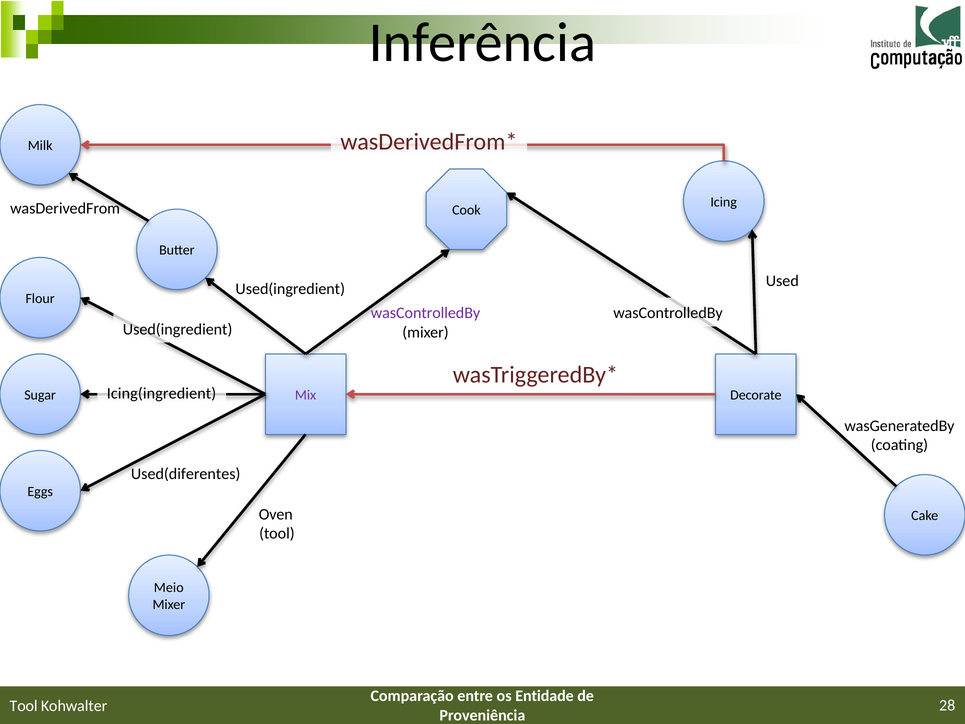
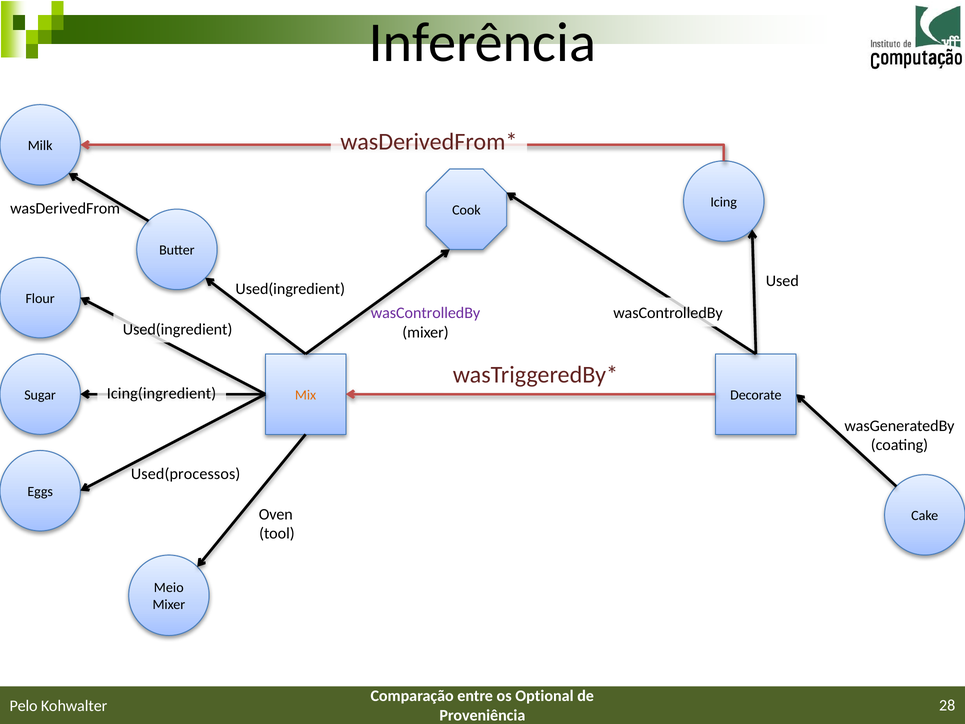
Mix colour: purple -> orange (306, 395)
Used(diferentes: Used(diferentes -> Used(processos (186, 474)
Entidade: Entidade -> Optional (544, 696)
Tool: Tool -> Pelo (24, 706)
